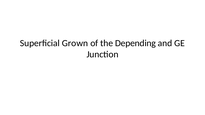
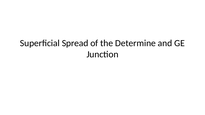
Grown: Grown -> Spread (75, 43)
Depending: Depending -> Determine (135, 43)
